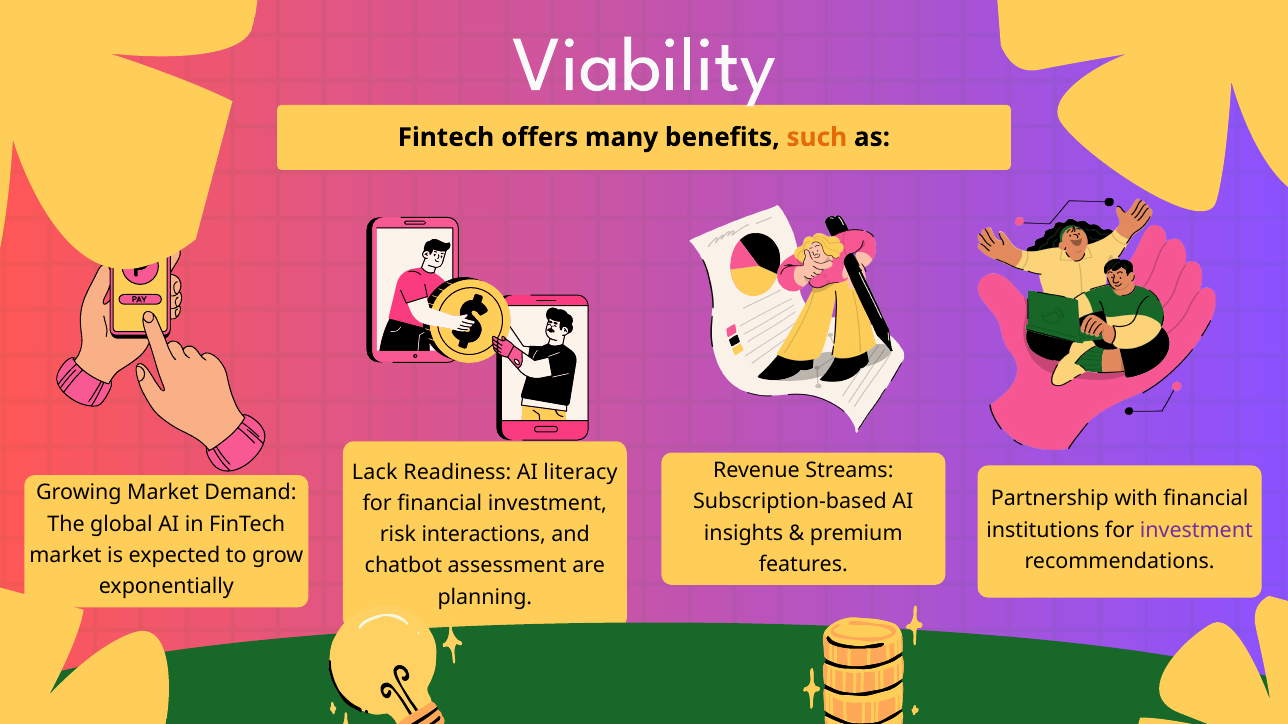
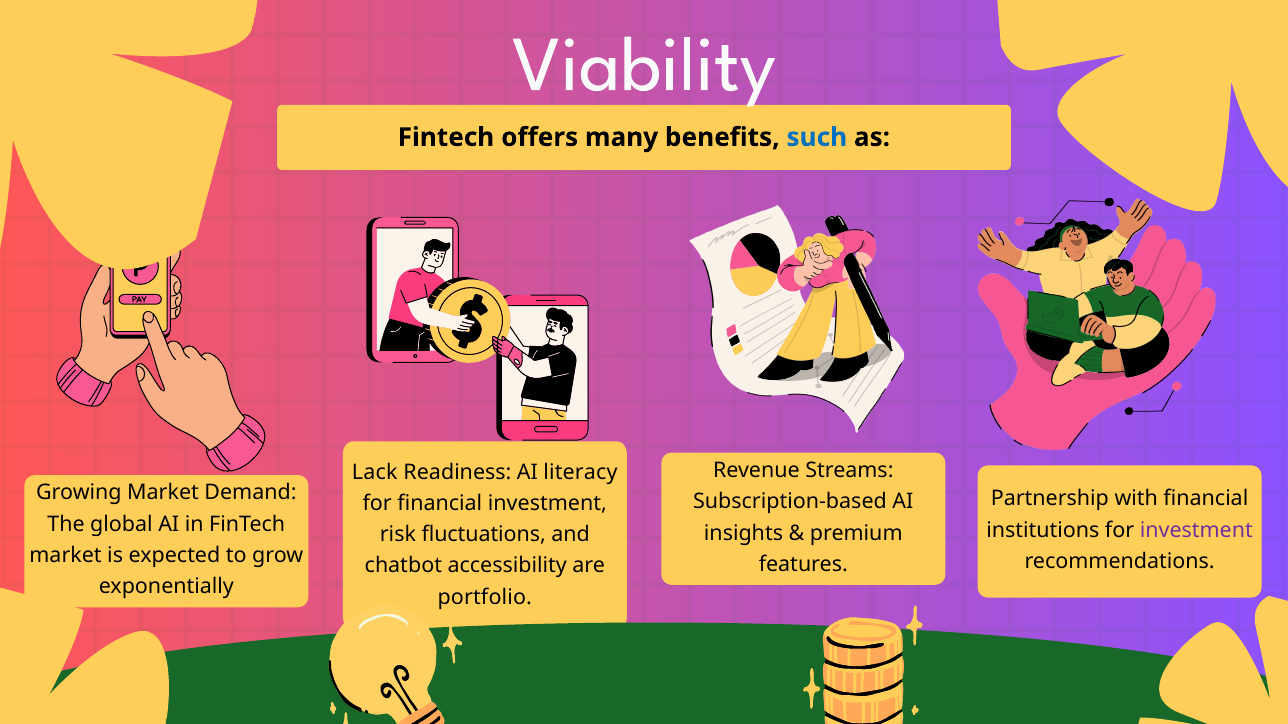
such colour: orange -> blue (817, 137)
interactions: interactions -> fluctuations (484, 535)
assessment: assessment -> accessibility (507, 566)
planning: planning -> portfolio (485, 598)
